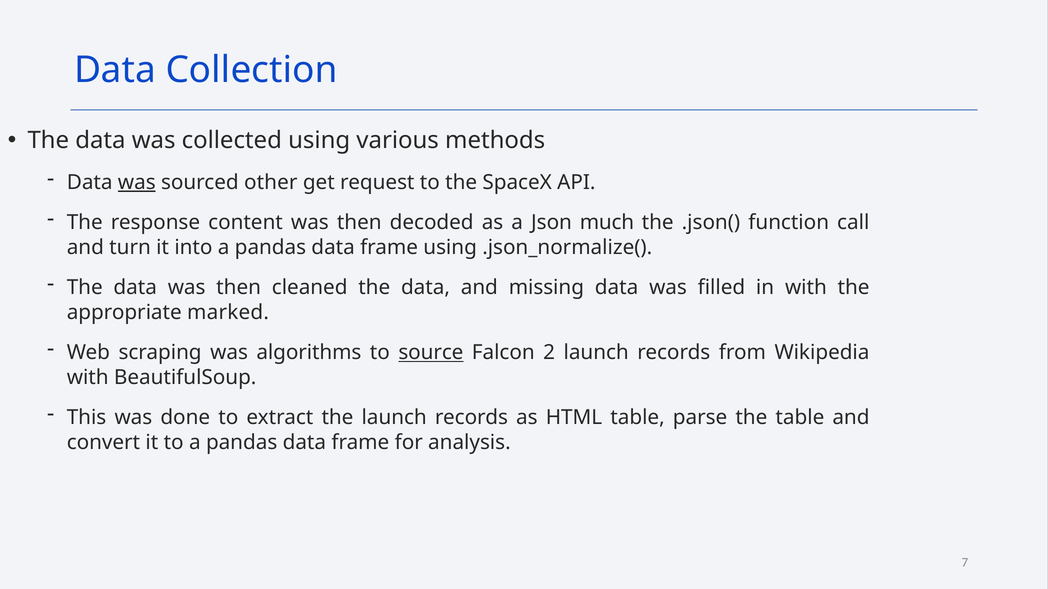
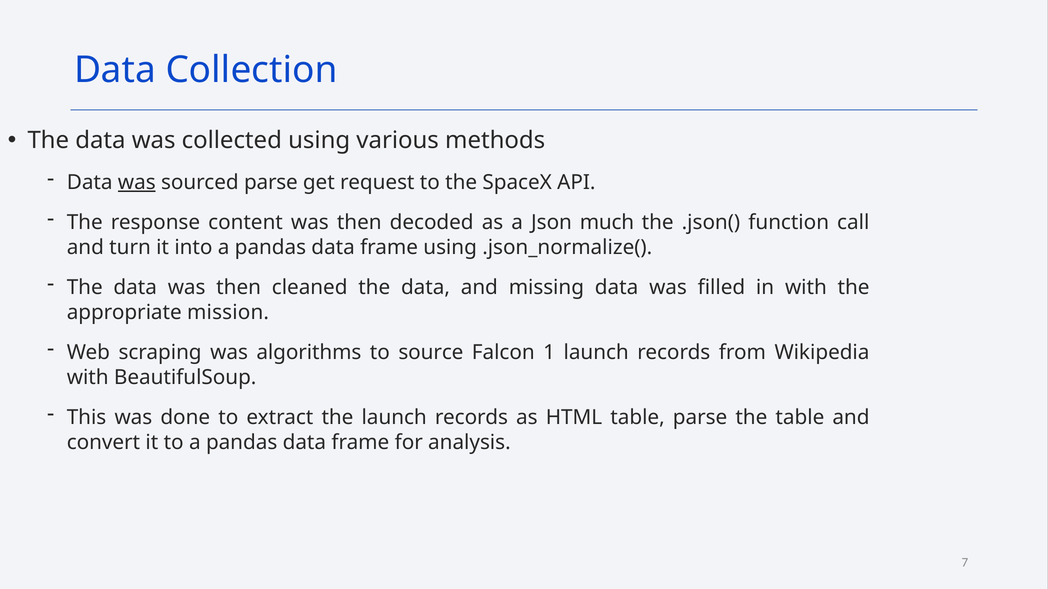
sourced other: other -> parse (271, 183)
marked: marked -> mission (228, 313)
source underline: present -> none (431, 353)
2: 2 -> 1 (549, 353)
